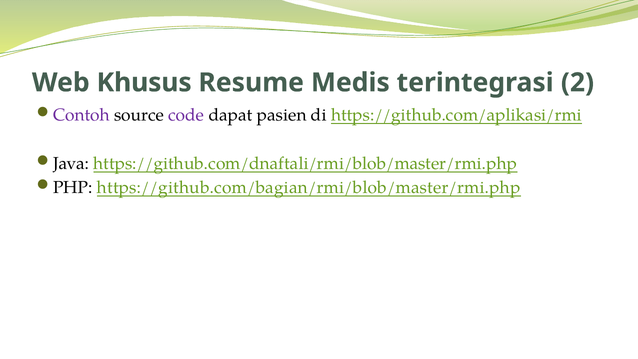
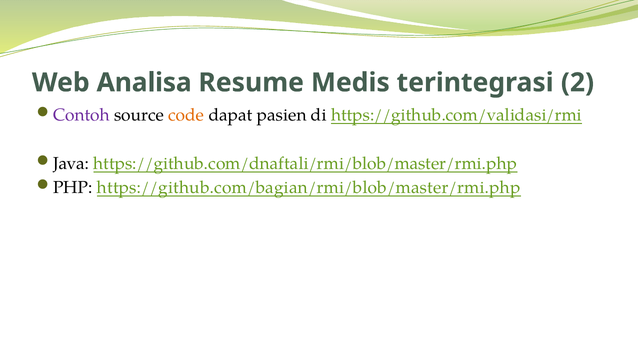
Khusus: Khusus -> Analisa (144, 83)
code colour: purple -> orange (186, 115)
https://github.com/aplikasi/rmi: https://github.com/aplikasi/rmi -> https://github.com/validasi/rmi (457, 115)
